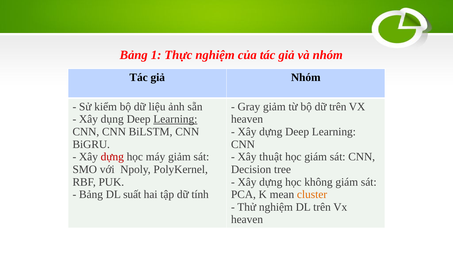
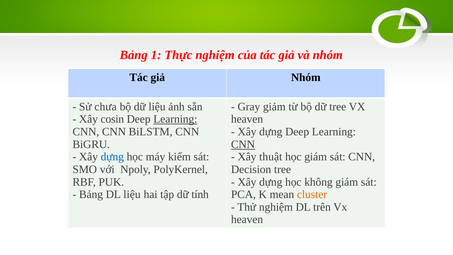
kiểm: kiểm -> chưa (106, 107)
dữ trên: trên -> tree (338, 107)
dụng: dụng -> cosin (112, 119)
CNN underline: none -> present (243, 144)
dựng colour: red -> blue (112, 157)
máy giảm: giảm -> kiểm (179, 157)
DL suất: suất -> liệu (132, 194)
